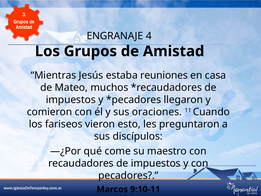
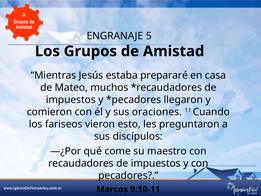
4: 4 -> 5 (149, 36)
reuniones: reuniones -> prepararé (164, 75)
